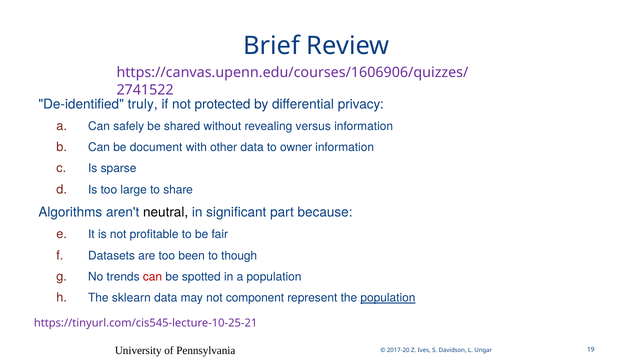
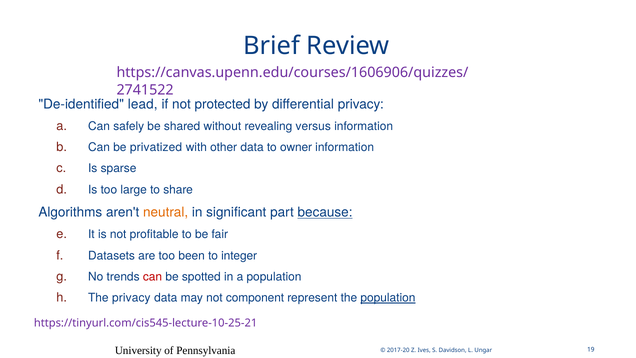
truly: truly -> lead (143, 104)
document: document -> privatized (156, 147)
neutral colour: black -> orange (166, 212)
because underline: none -> present (325, 212)
though: though -> integer (239, 255)
The sklearn: sklearn -> privacy (131, 298)
